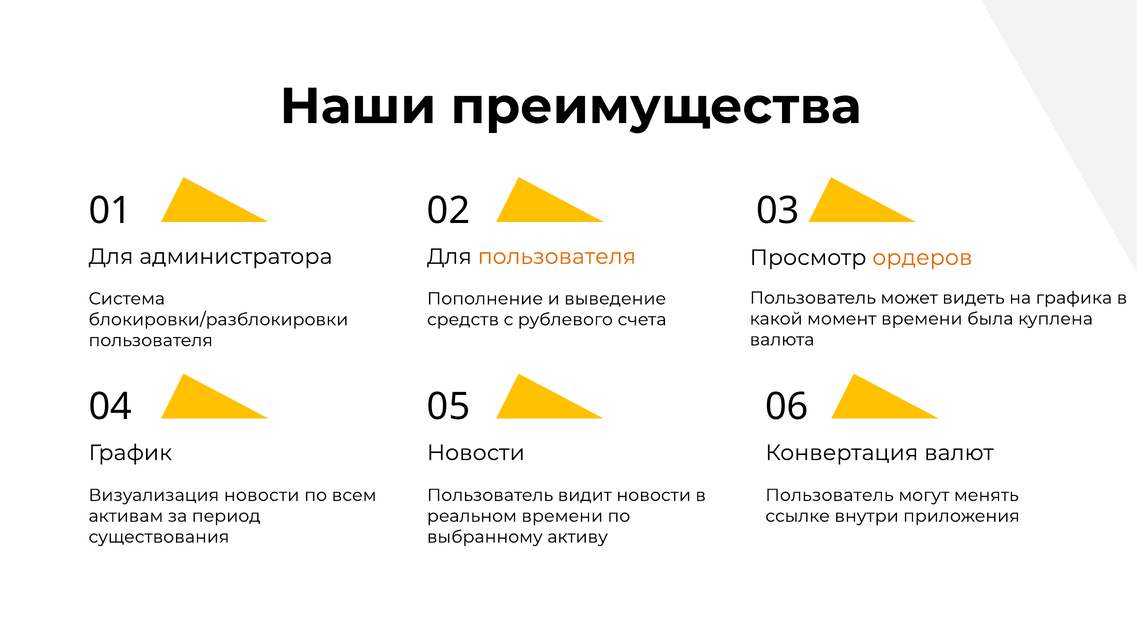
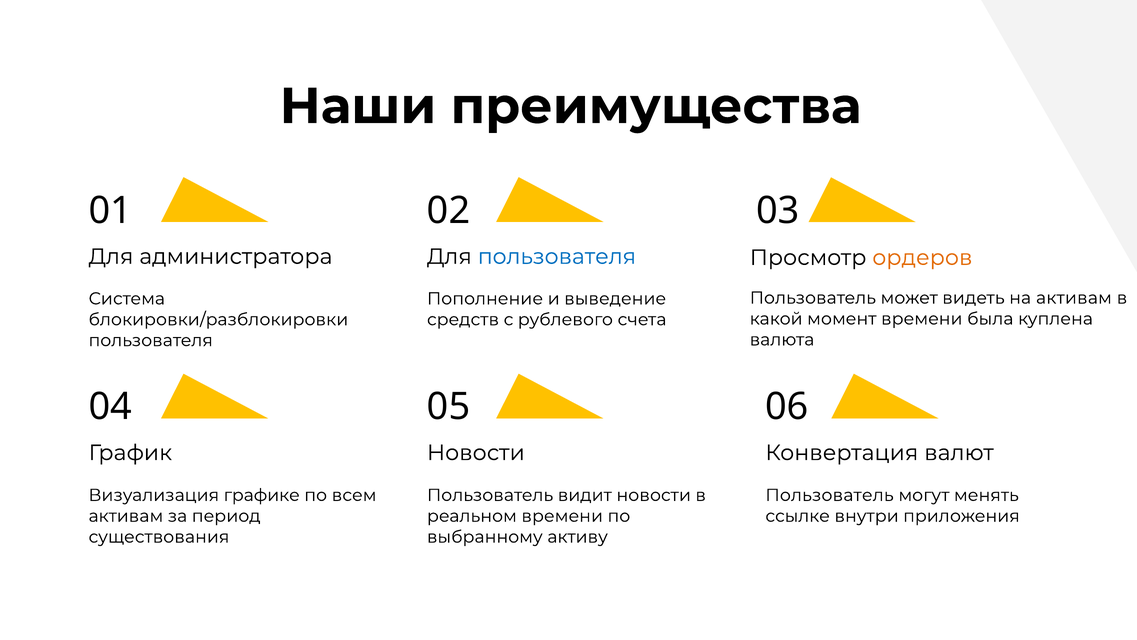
пользователя colour: orange -> blue (557, 256)
на графика: графика -> активам (1074, 298)
Визуализация новости: новости -> графике (262, 495)
